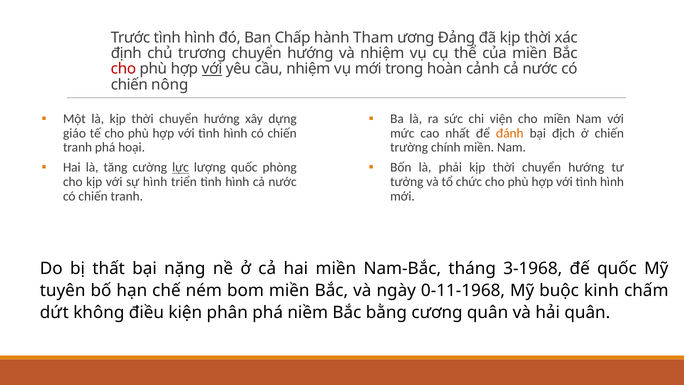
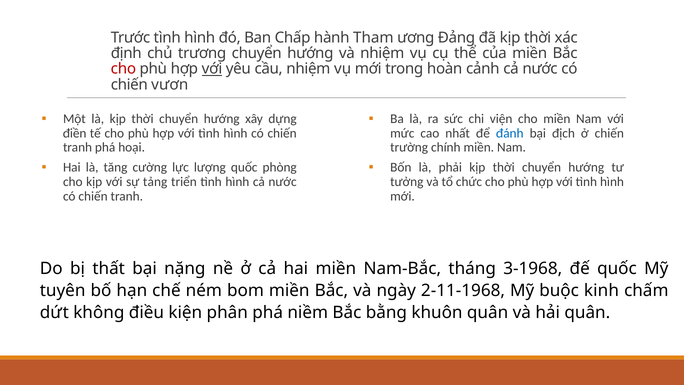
nông: nông -> vươn (170, 84)
giáo: giáo -> điền (75, 133)
đánh colour: orange -> blue (510, 133)
lực underline: present -> none (180, 167)
sự hình: hình -> tảng (155, 182)
0-11-1968: 0-11-1968 -> 2-11-1968 (463, 290)
cương: cương -> khuôn (437, 312)
